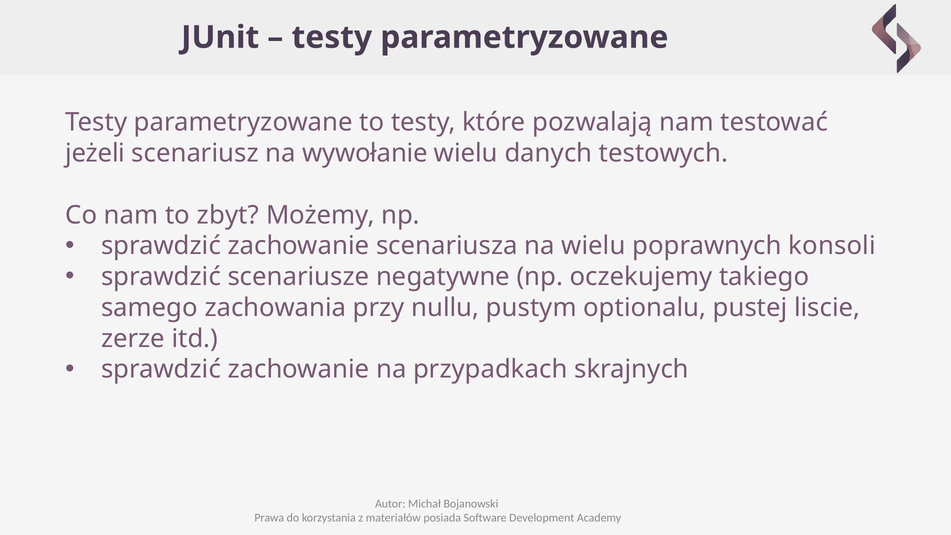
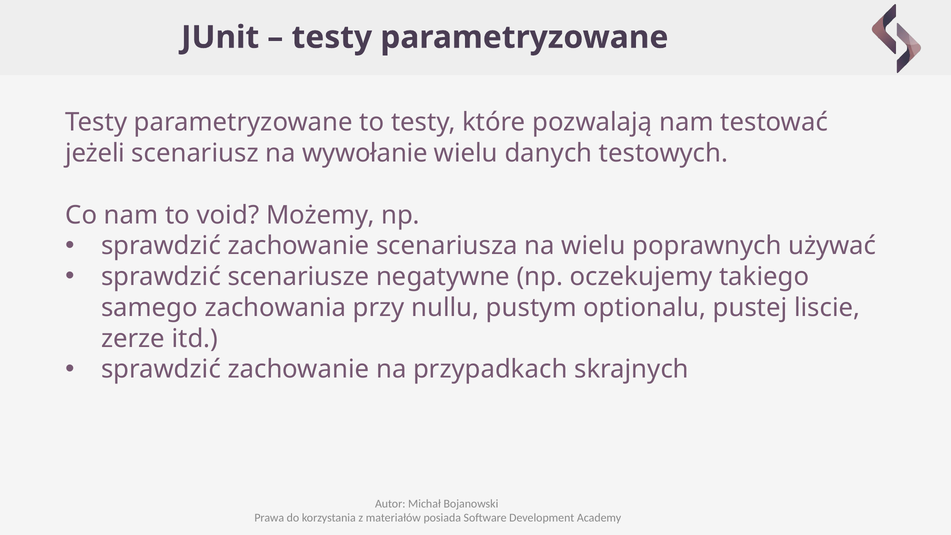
zbyt: zbyt -> void (228, 215)
konsoli: konsoli -> używać (832, 246)
